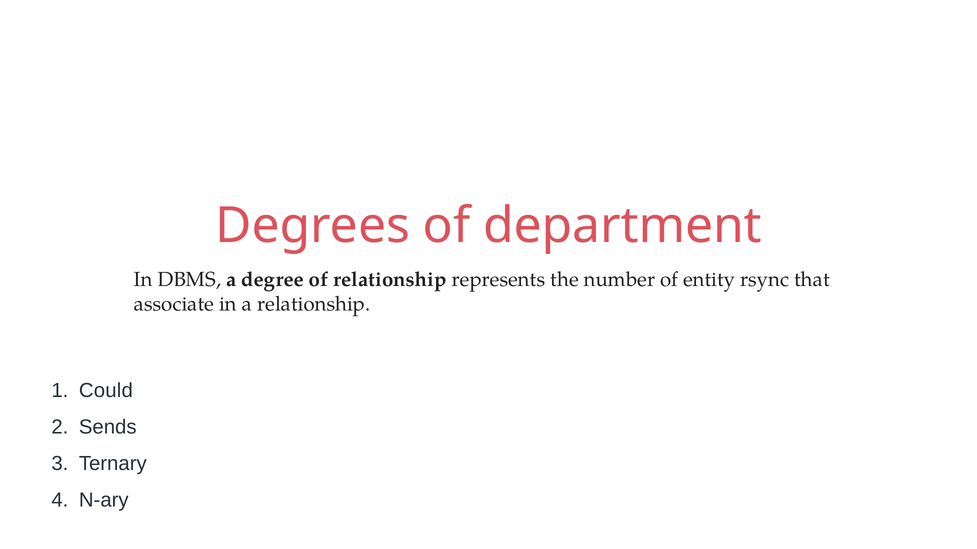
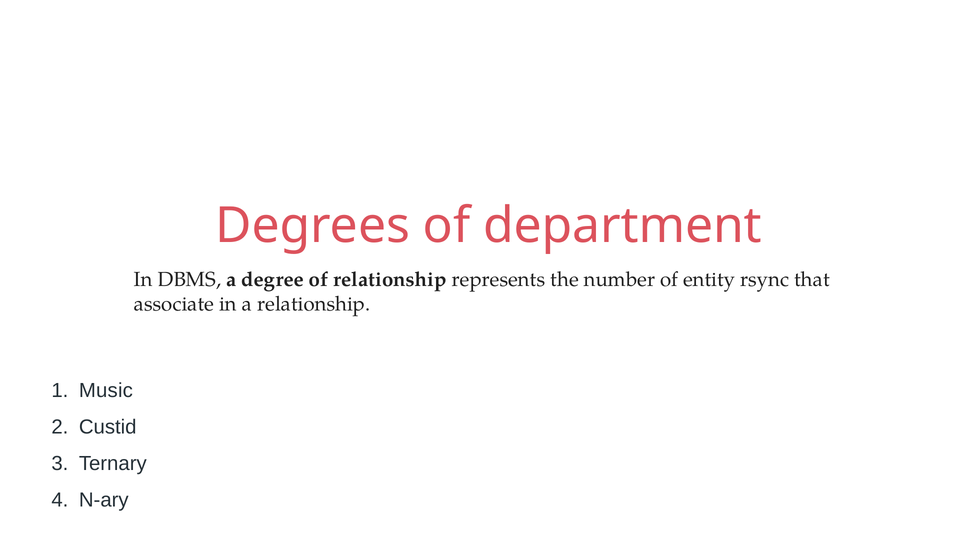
Could: Could -> Music (106, 391)
Sends: Sends -> Custid (108, 427)
